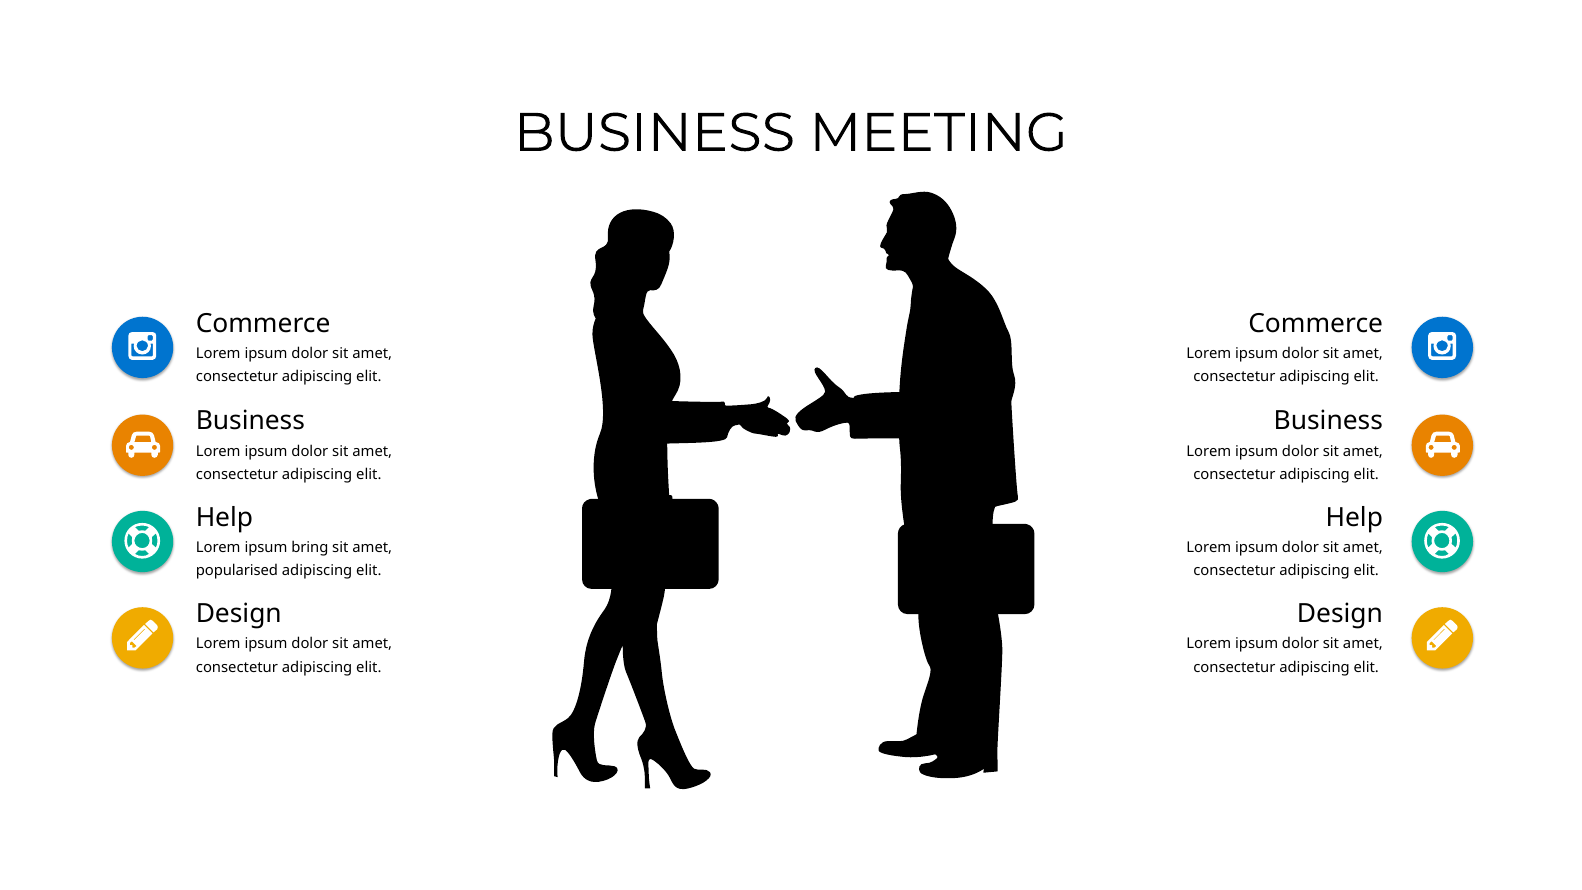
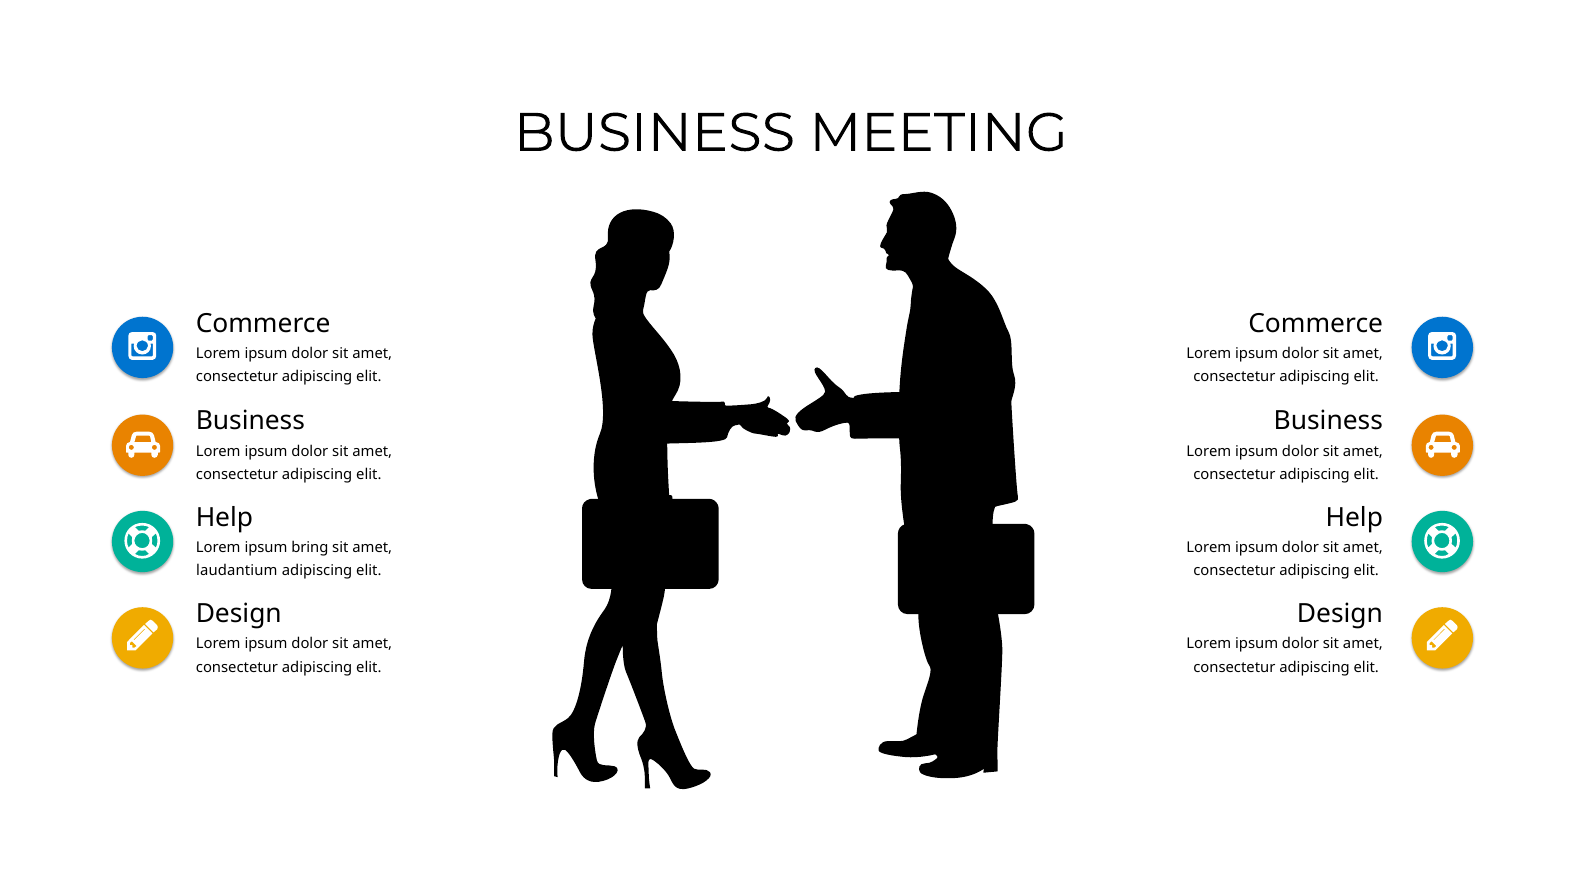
popularised: popularised -> laudantium (237, 571)
